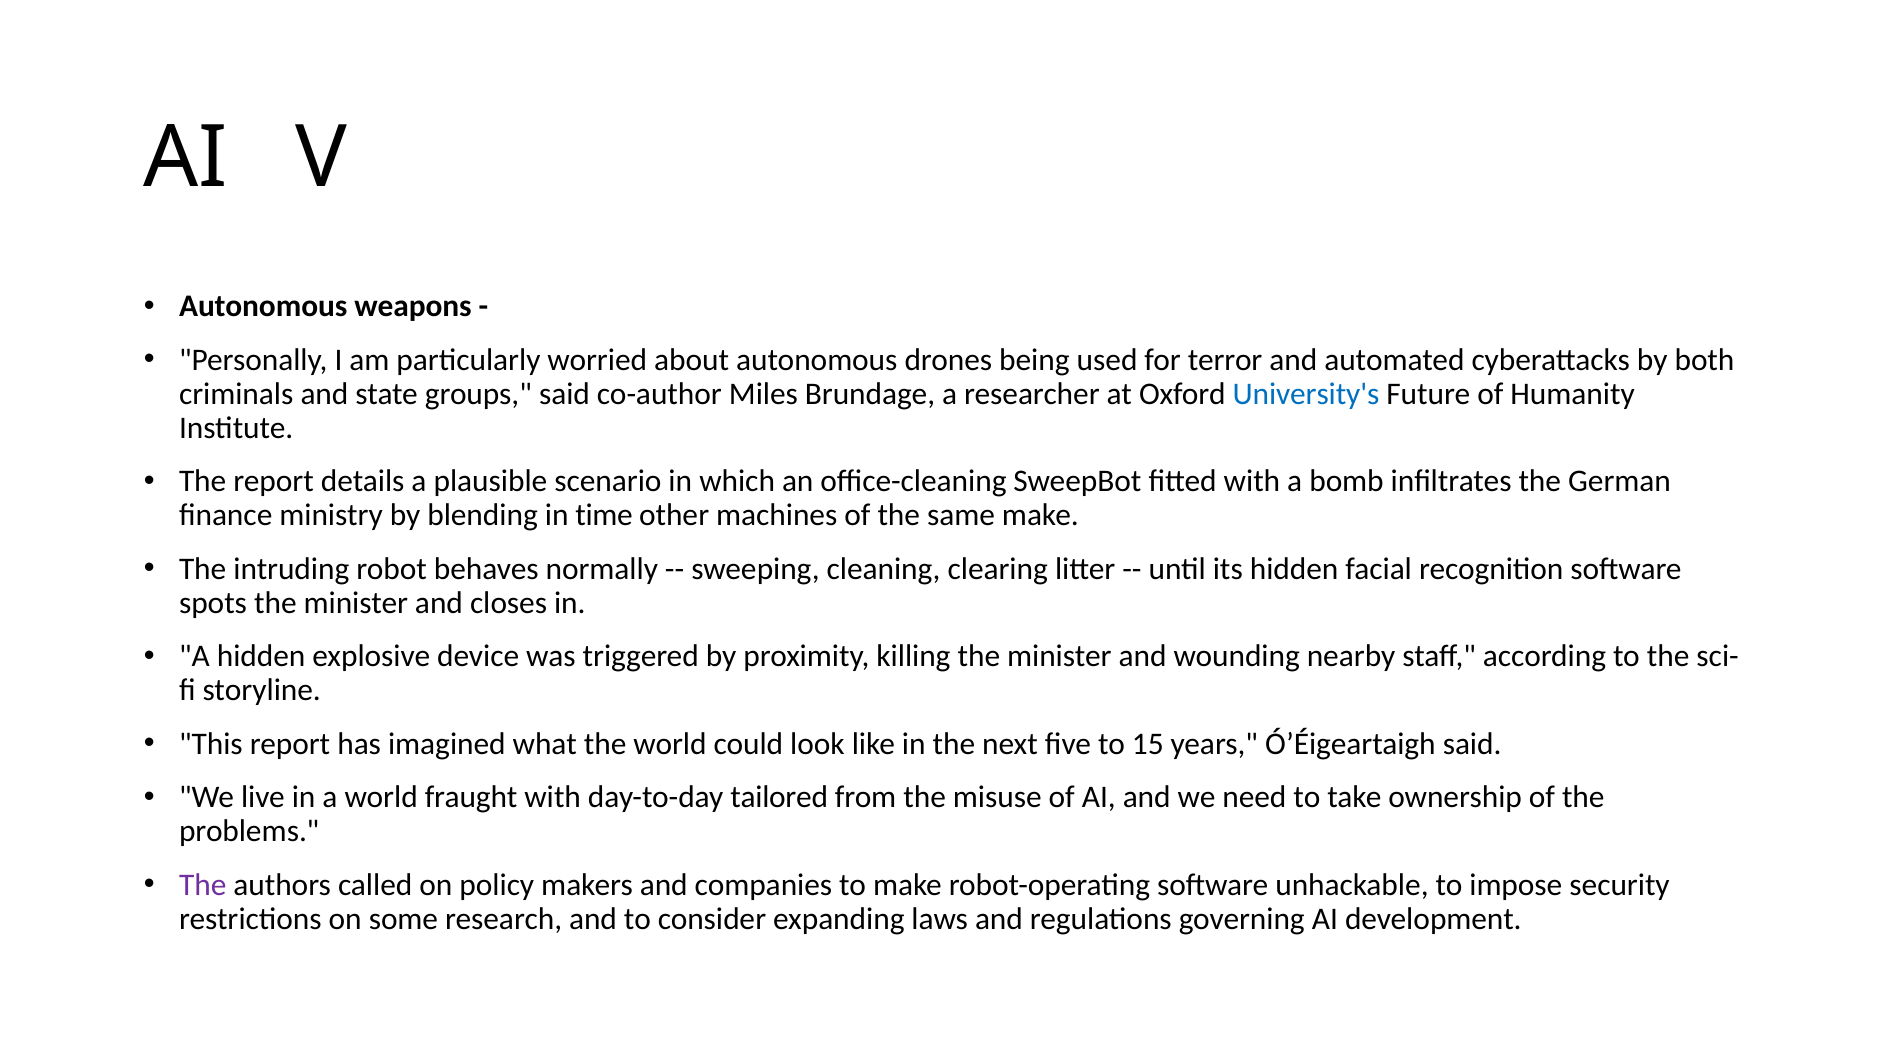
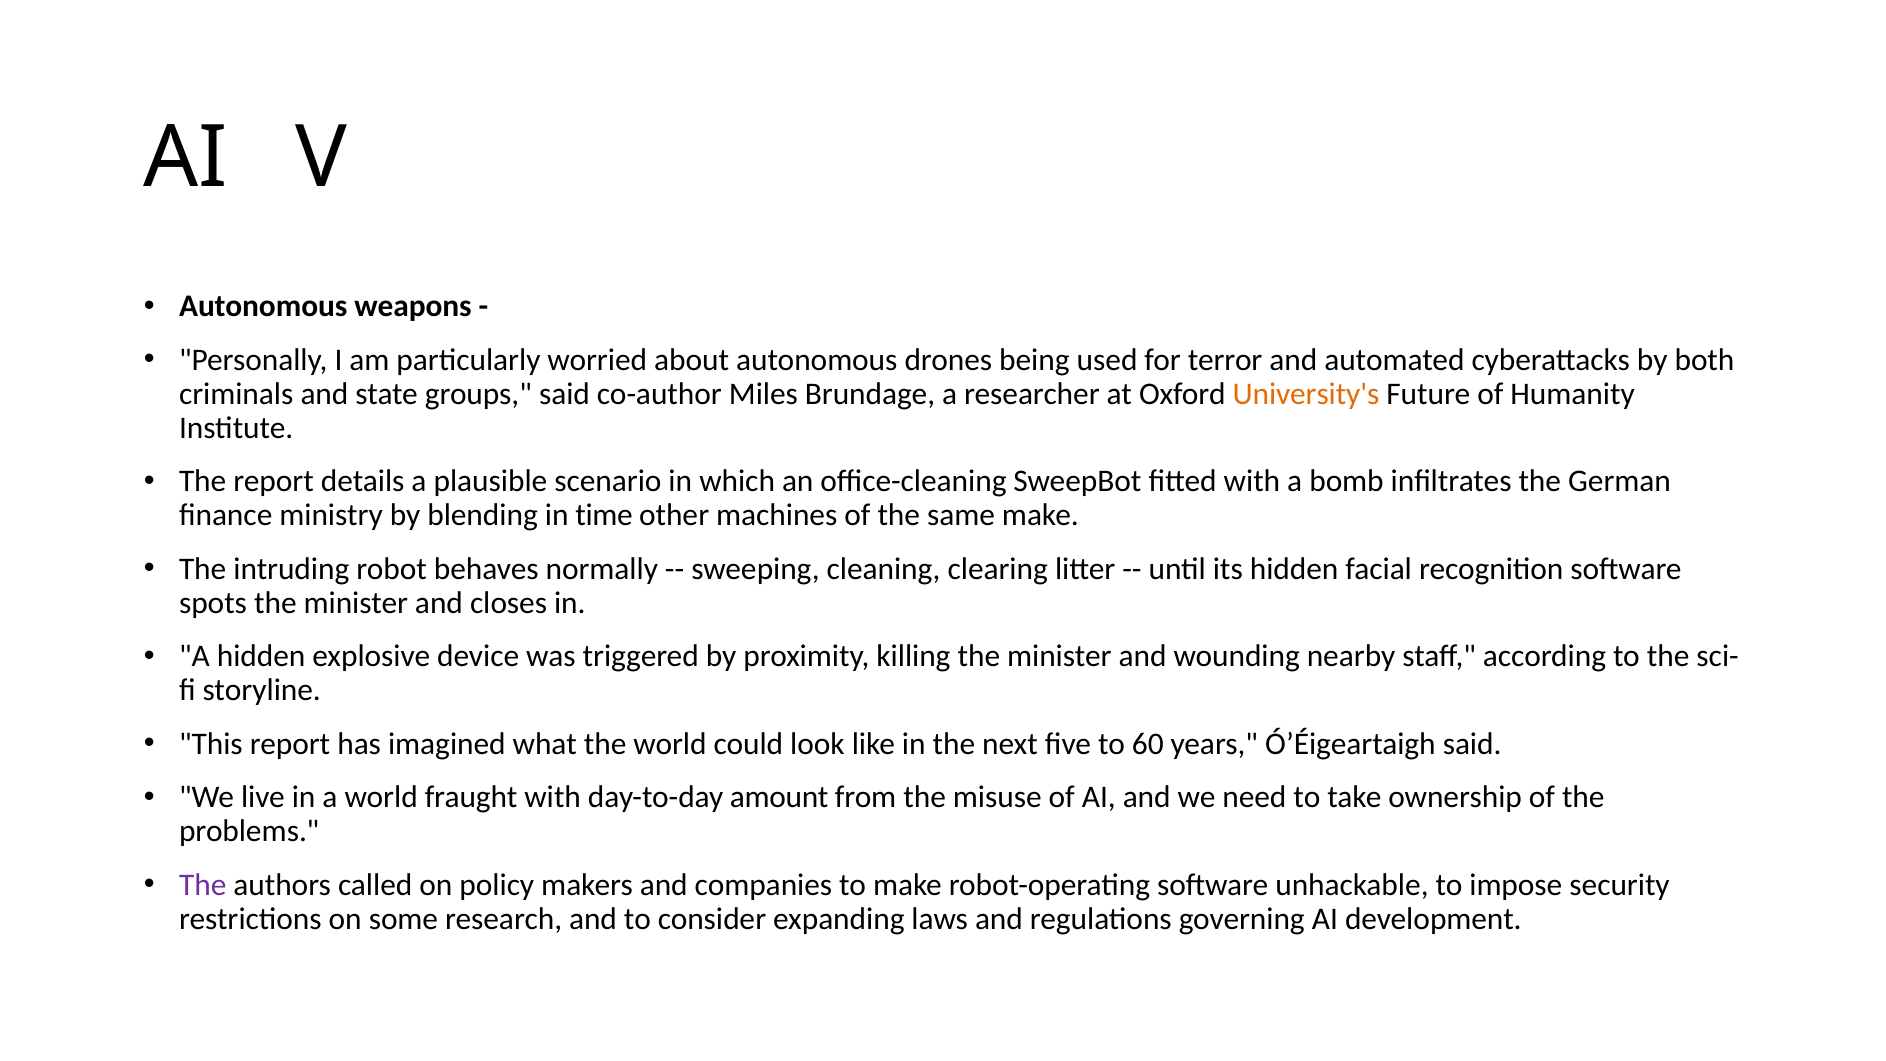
University's colour: blue -> orange (1306, 394)
15: 15 -> 60 (1148, 744)
tailored: tailored -> amount (779, 797)
